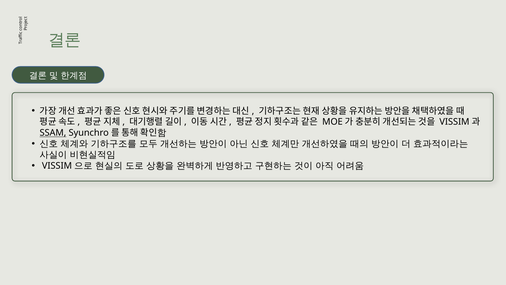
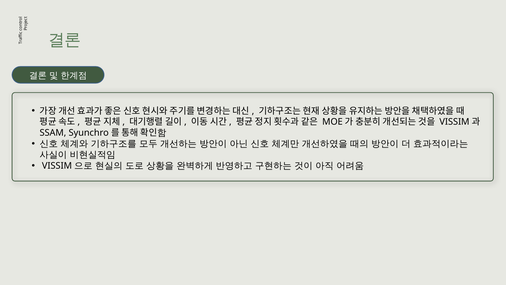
SSAM underline: present -> none (53, 133)
